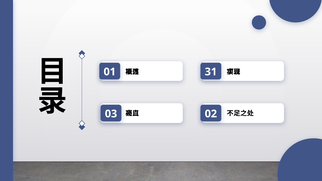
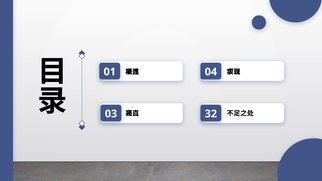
31: 31 -> 04 (211, 72)
02: 02 -> 32 (211, 114)
